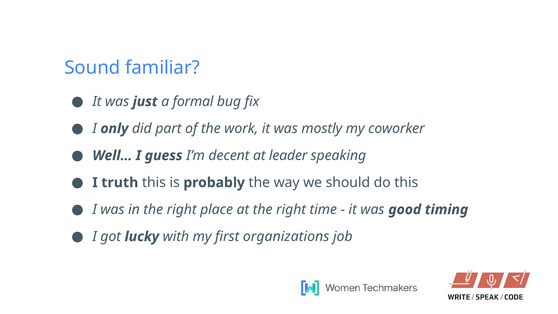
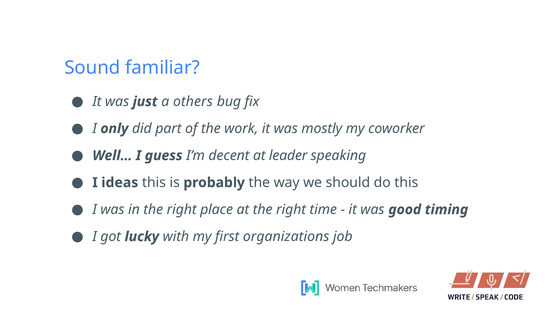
formal: formal -> others (193, 102)
truth: truth -> ideas (120, 183)
